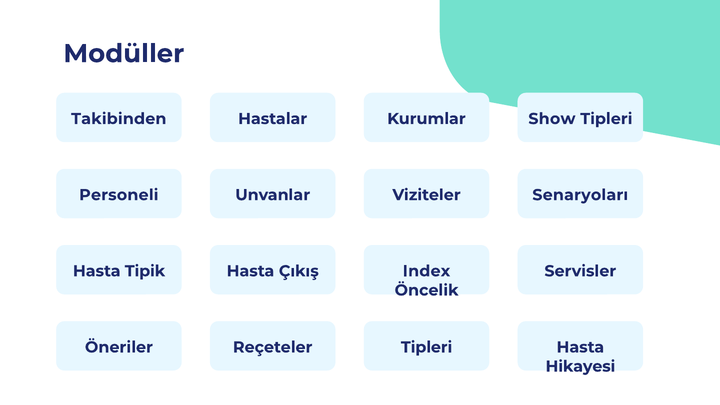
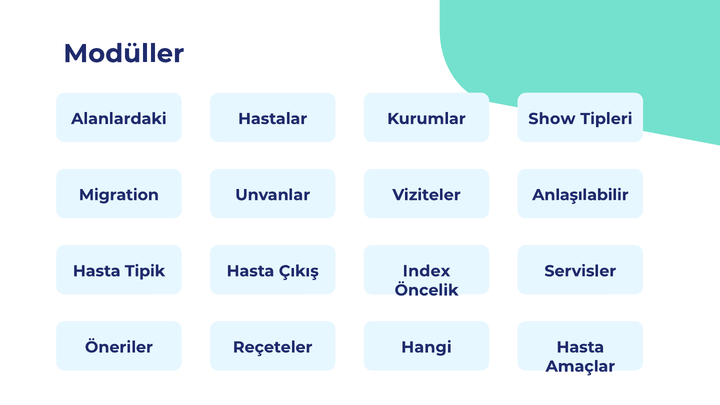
Takibinden: Takibinden -> Alanlardaki (119, 119)
Personeli: Personeli -> Migration (119, 195)
Senaryoları: Senaryoları -> Anlaşılabilir (580, 195)
Reçeteler Tipleri: Tipleri -> Hangi (426, 347)
Hikayesi: Hikayesi -> Amaçlar (580, 366)
